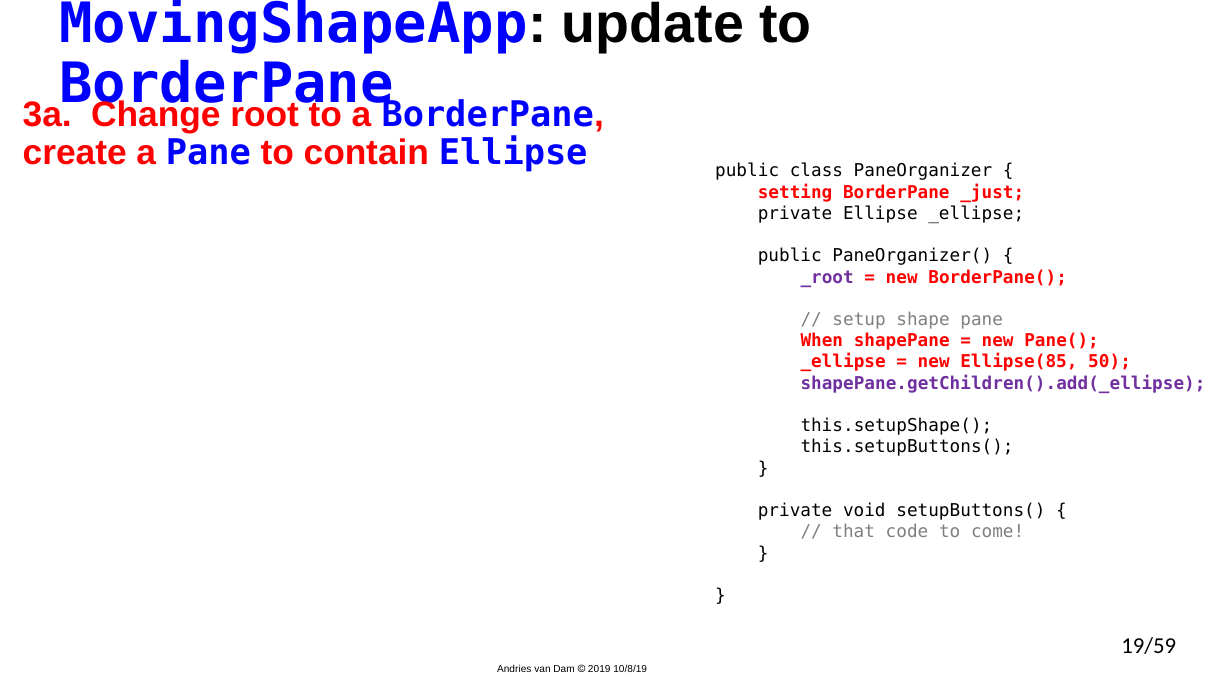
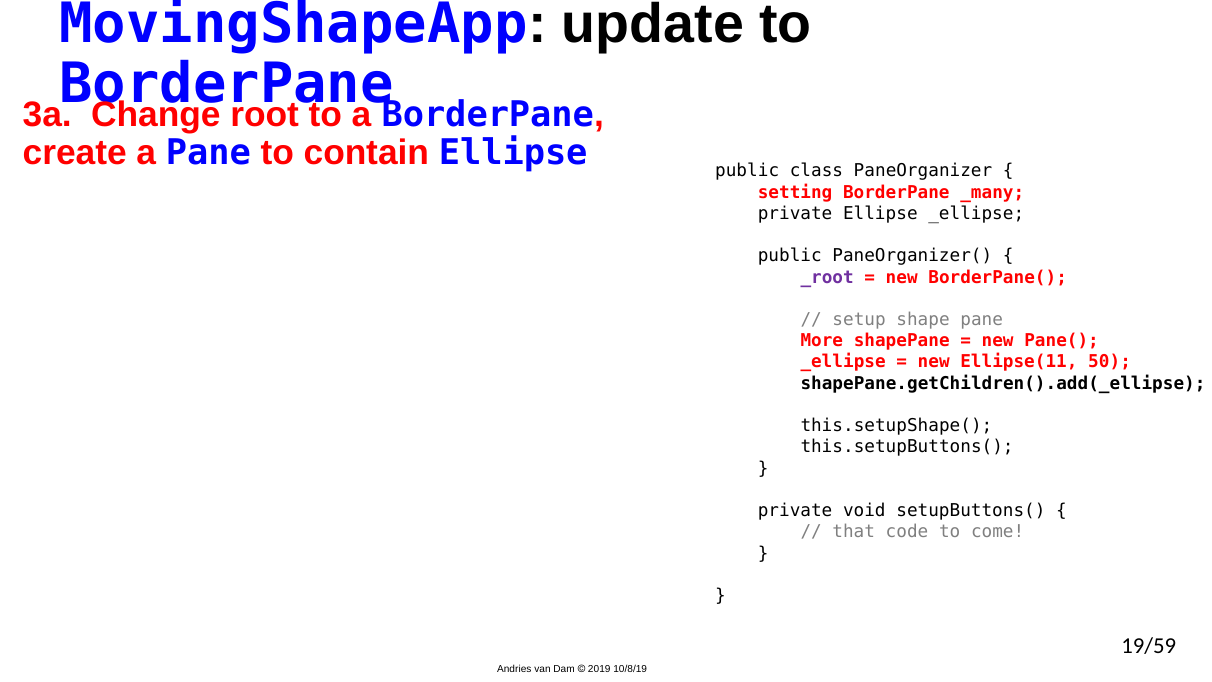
_just: _just -> _many (992, 192)
When: When -> More (822, 341)
Ellipse(85: Ellipse(85 -> Ellipse(11 (1019, 362)
shapePane.getChildren().add(_ellipse colour: purple -> black (1003, 383)
